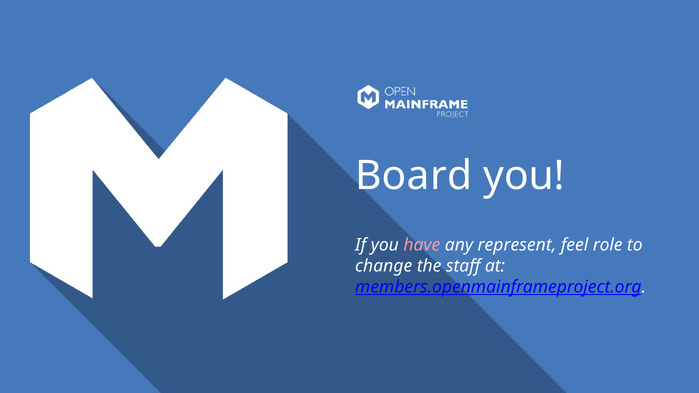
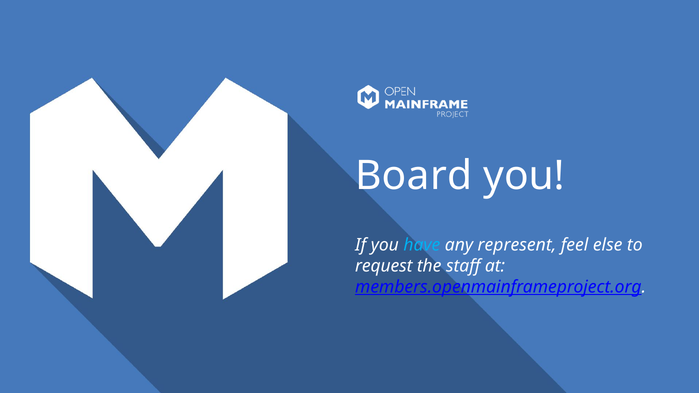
have colour: pink -> light blue (422, 245)
role: role -> else (608, 245)
change: change -> request (384, 266)
